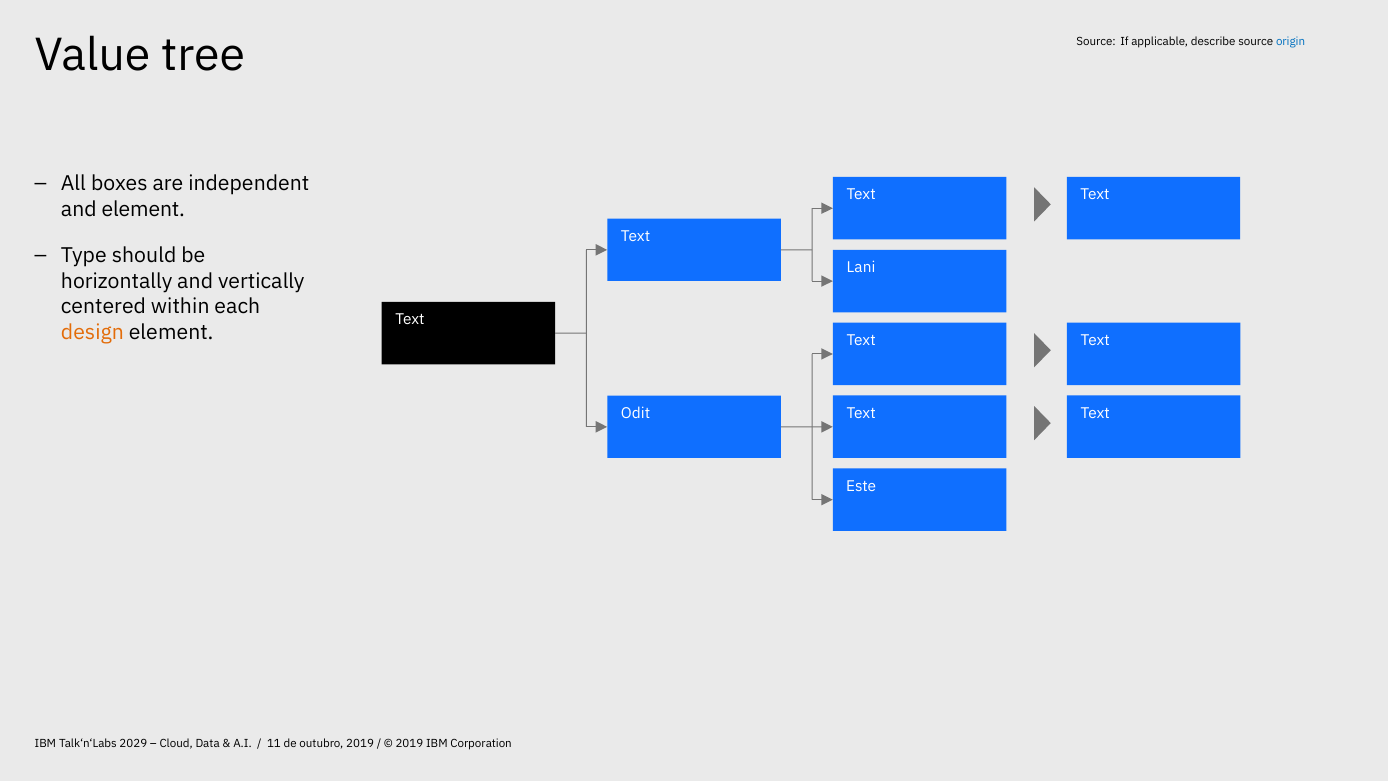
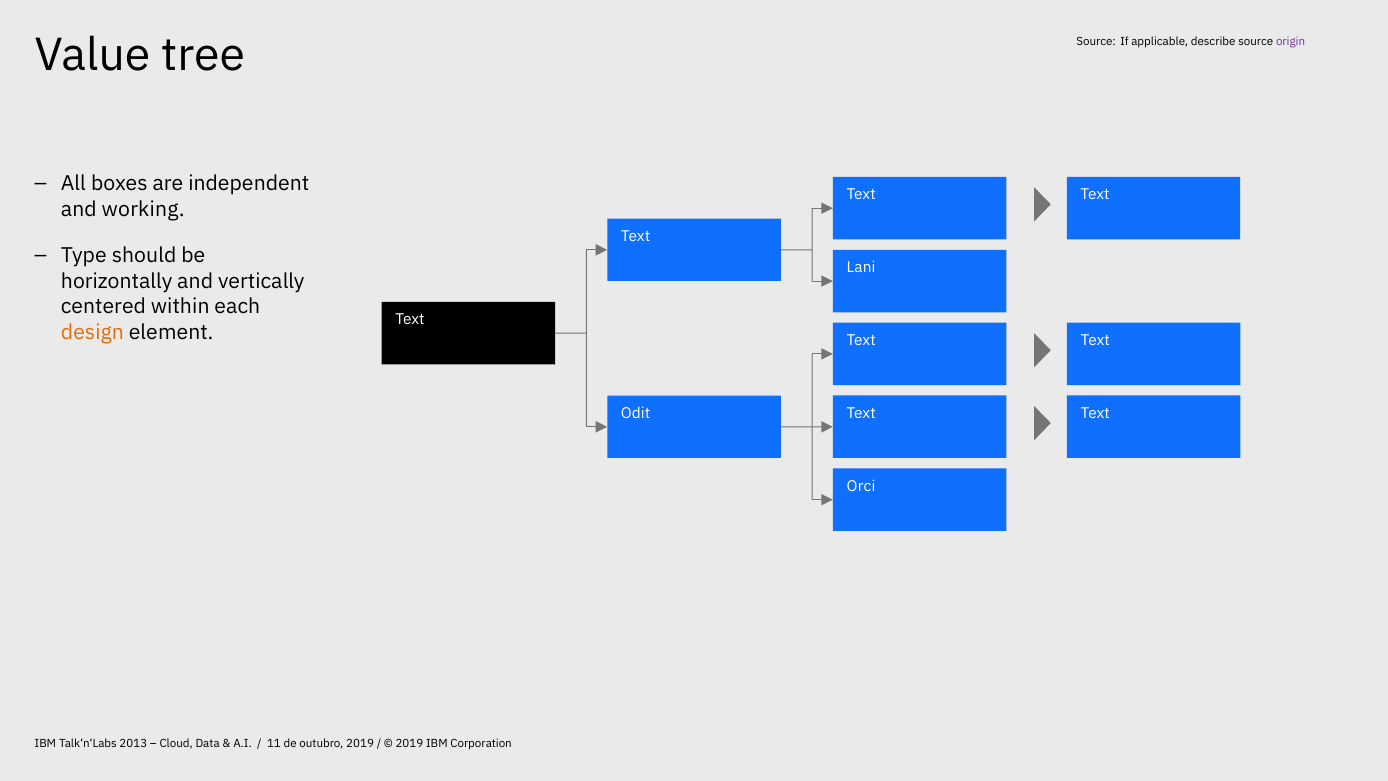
origin colour: blue -> purple (1291, 41)
and element: element -> working (143, 209)
Este: Este -> Orci (861, 486)
2029: 2029 -> 2013 (133, 743)
